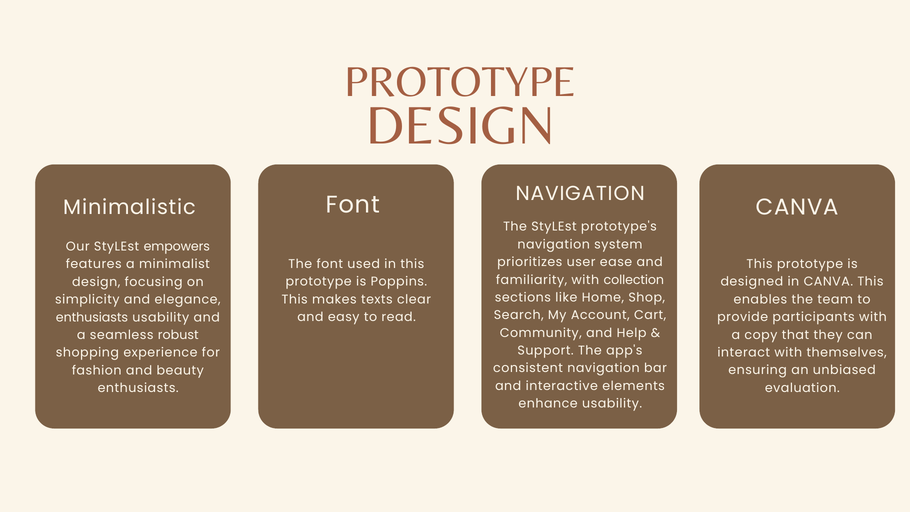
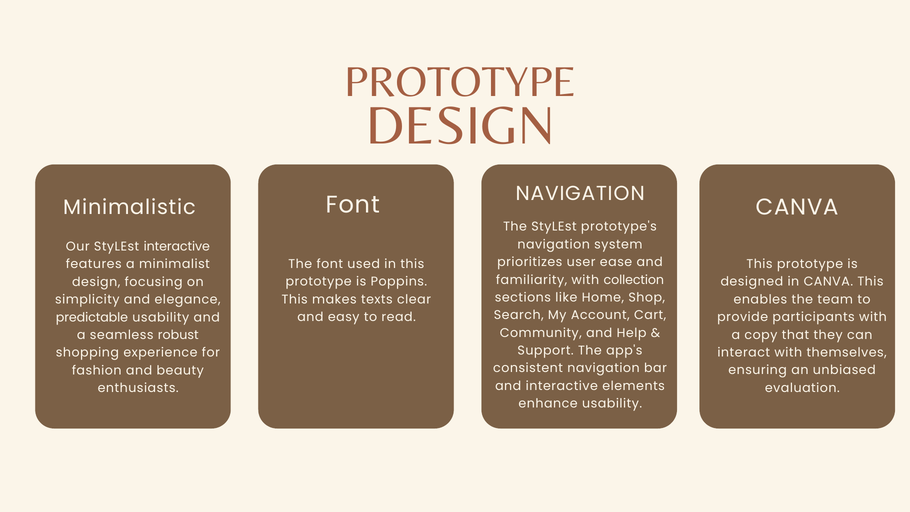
StyLEst empowers: empowers -> interactive (177, 247)
enthusiasts: enthusiasts -> predictable (92, 317)
